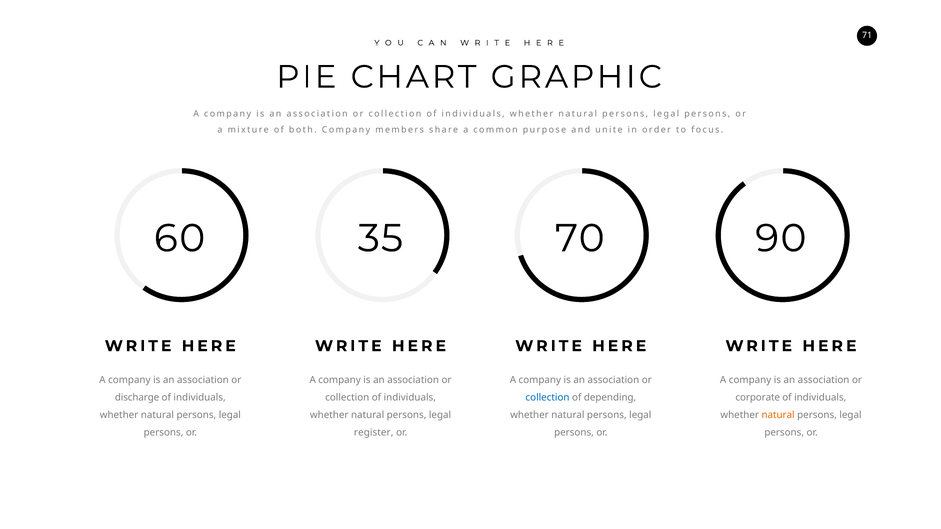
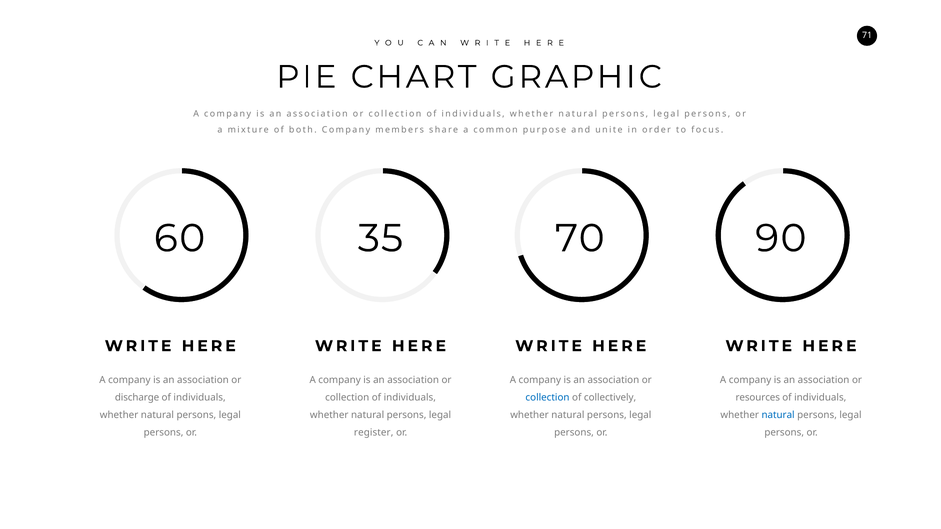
depending: depending -> collectively (610, 398)
corporate: corporate -> resources (758, 398)
natural colour: orange -> blue (778, 415)
